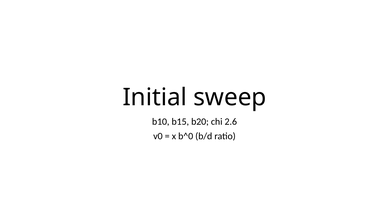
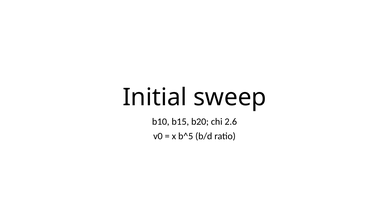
b^0: b^0 -> b^5 (186, 136)
